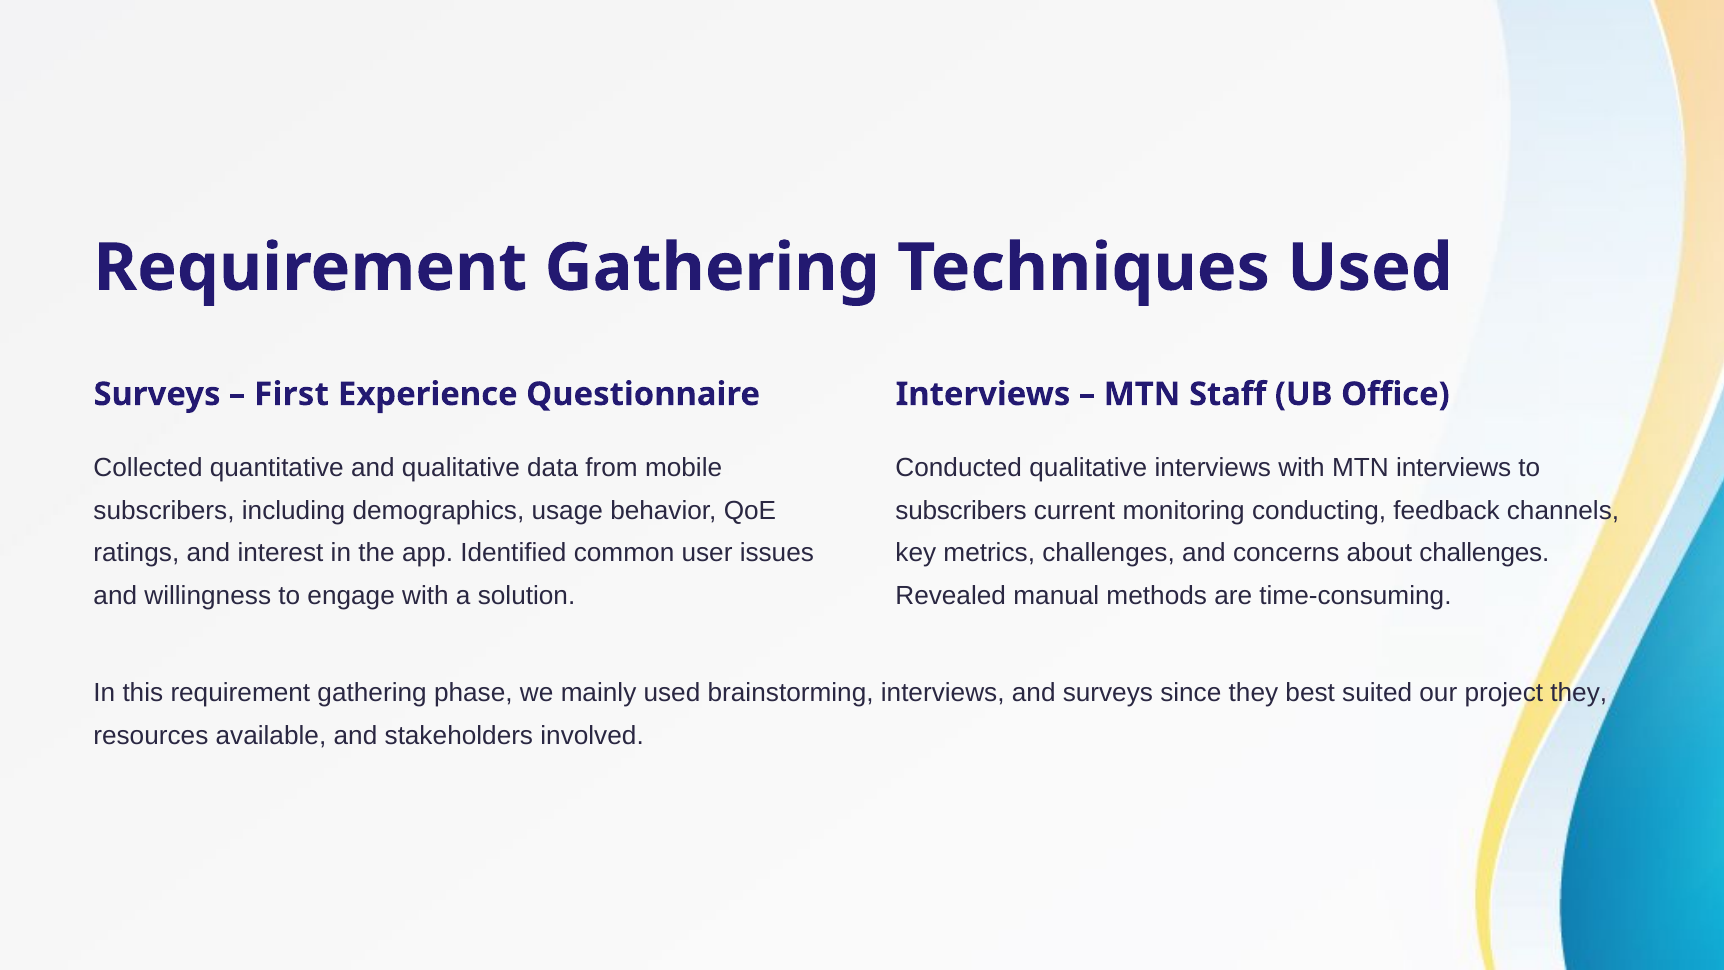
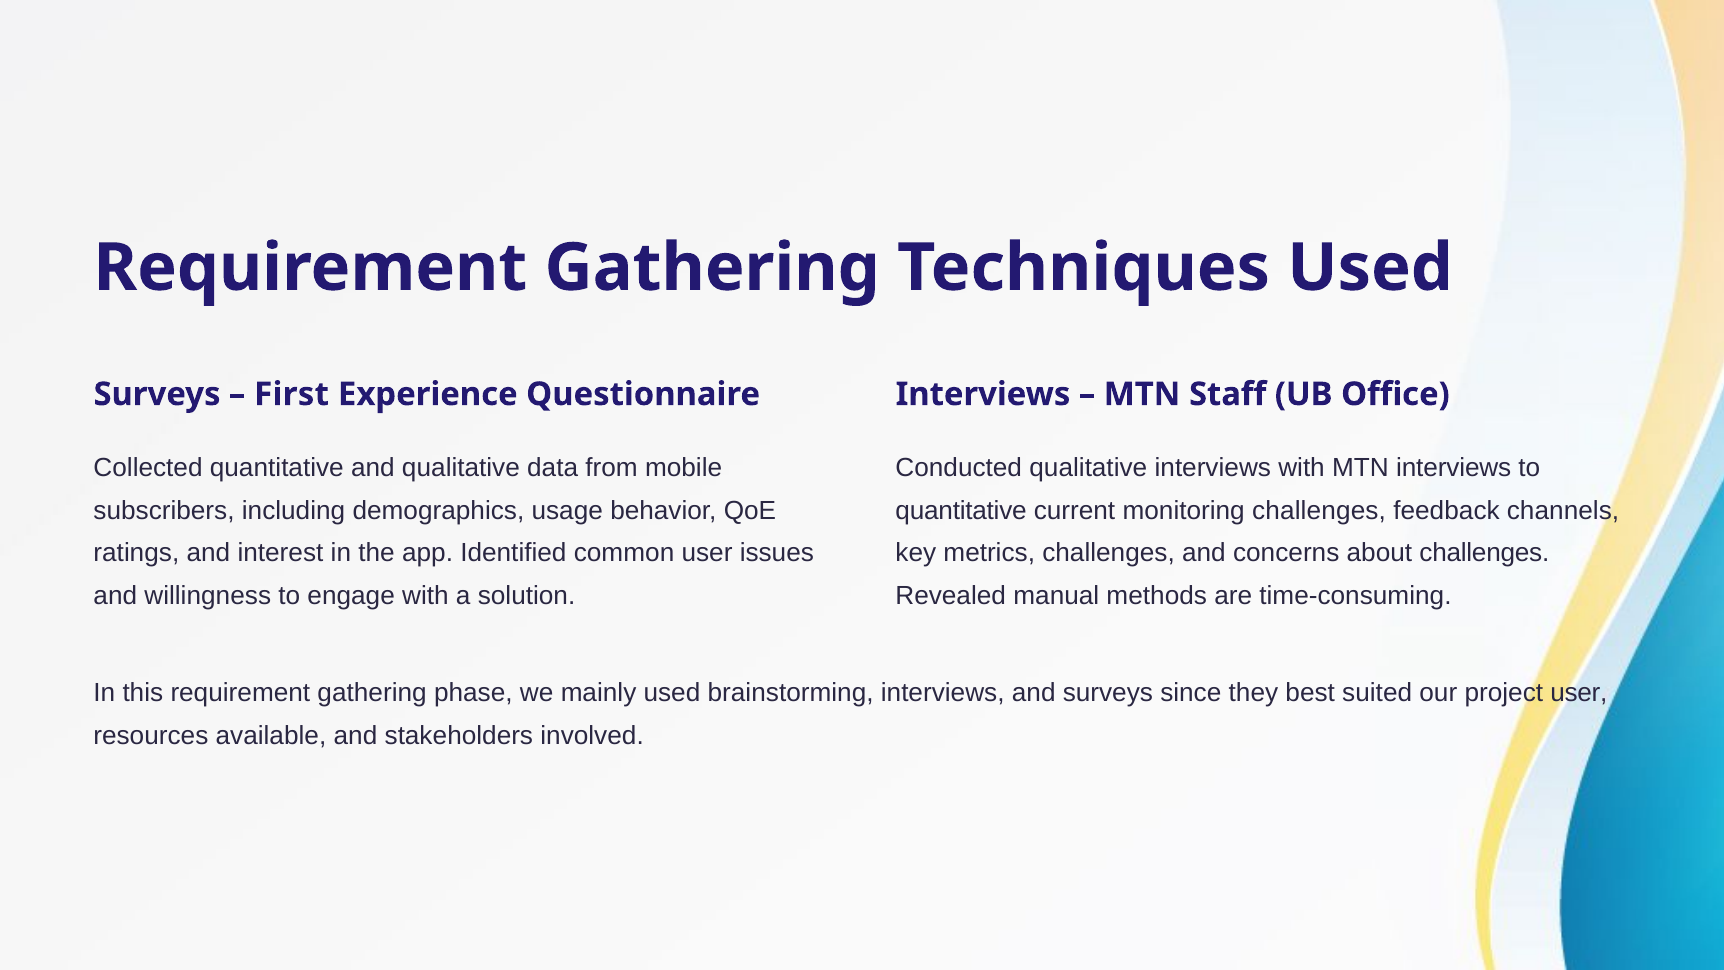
subscribers: subscribers -> quantitative (961, 510)
monitoring conducting: conducting -> challenges (1319, 510)
project they: they -> user (1579, 693)
